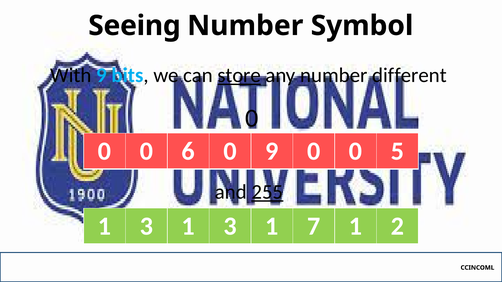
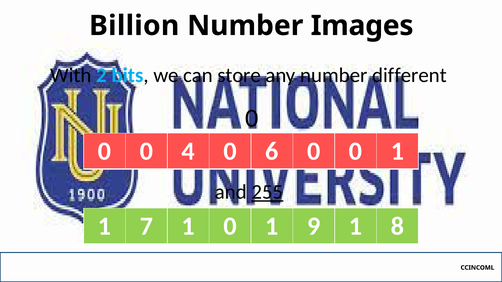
Seeing: Seeing -> Billion (134, 26)
Symbol: Symbol -> Images (362, 26)
With 9: 9 -> 2 (102, 75)
store underline: present -> none (239, 75)
6: 6 -> 4 (188, 152)
0 9: 9 -> 6 (272, 152)
0 0 5: 5 -> 1 (397, 152)
3: 3 -> 7 (146, 227)
3: 3 -> 0 (230, 227)
7: 7 -> 9 (314, 227)
2: 2 -> 8 (397, 227)
